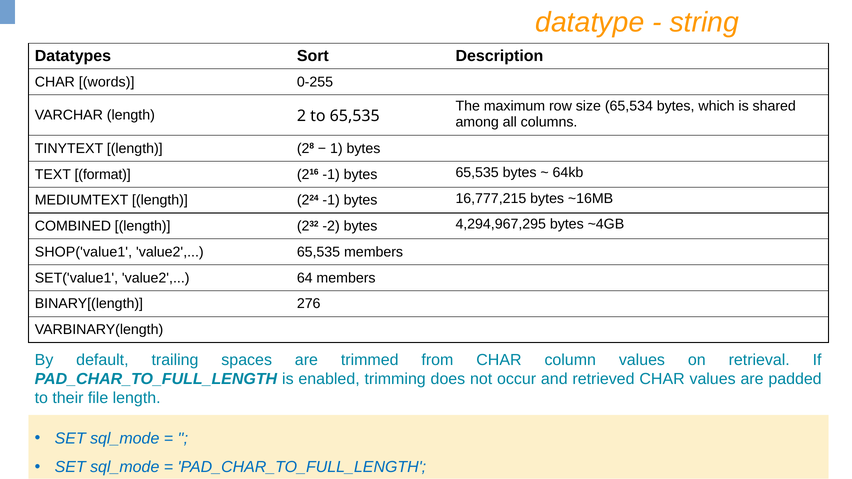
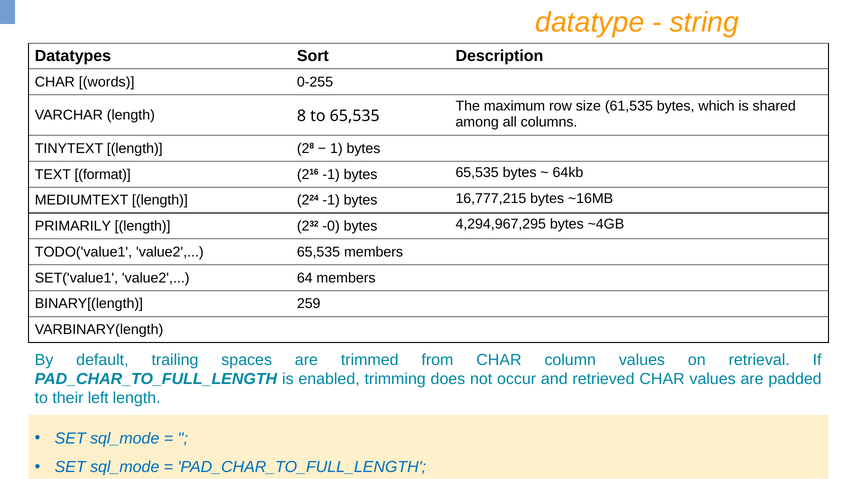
65,534: 65,534 -> 61,535 (629, 106)
2: 2 -> 8 (301, 116)
COMBINED: COMBINED -> PRIMARILY (73, 226)
-2: -2 -> -0 (331, 226)
SHOP('value1: SHOP('value1 -> TODO('value1 (83, 252)
276: 276 -> 259 (309, 304)
file: file -> left (98, 398)
